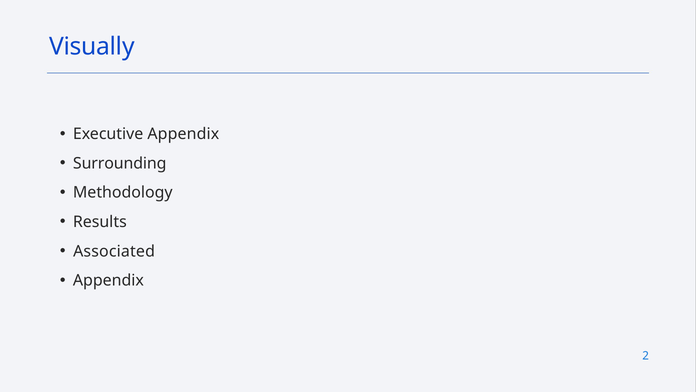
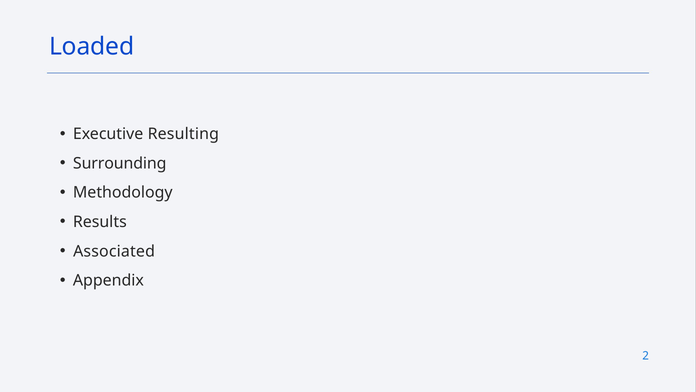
Visually: Visually -> Loaded (92, 46)
Executive Appendix: Appendix -> Resulting (183, 134)
